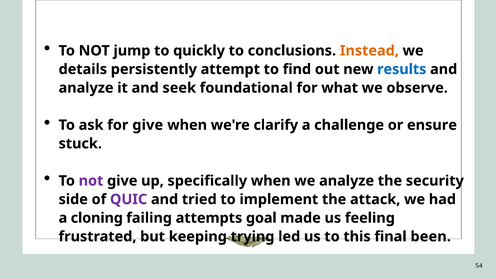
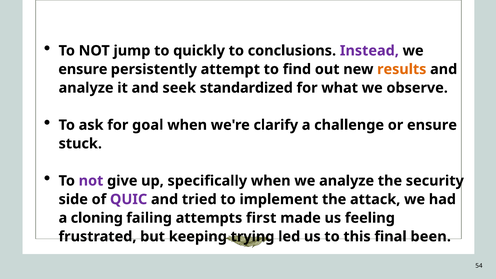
Instead colour: orange -> purple (369, 51)
details: details -> ensure (83, 69)
results colour: blue -> orange (402, 69)
foundational: foundational -> standardized (246, 88)
for give: give -> goal (148, 125)
goal: goal -> first (261, 218)
